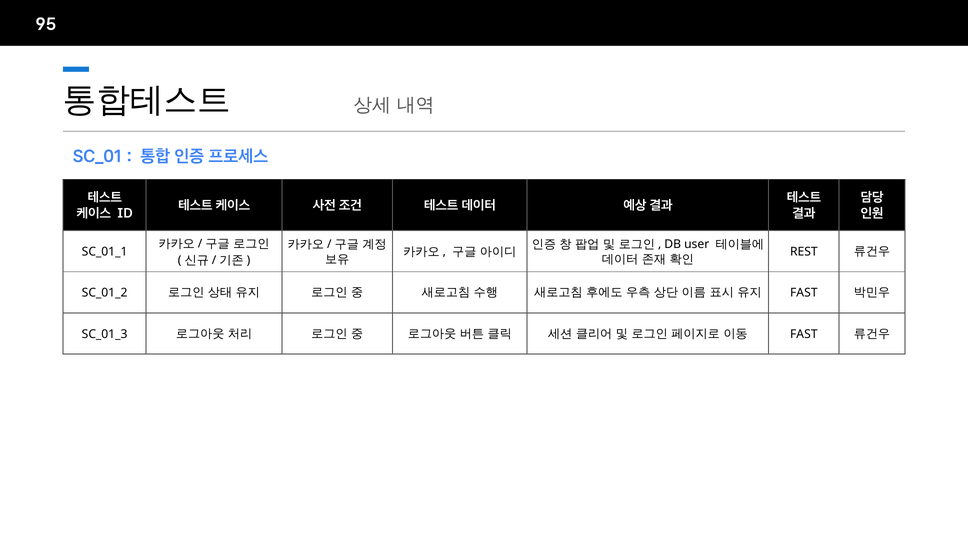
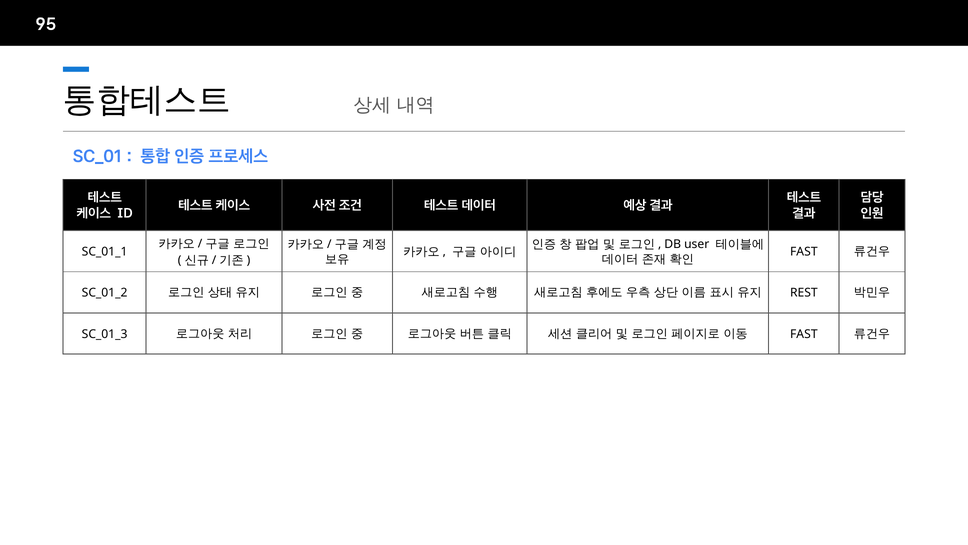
REST: REST -> FAST (804, 252)
FAST: FAST -> REST (804, 293)
